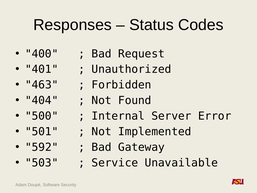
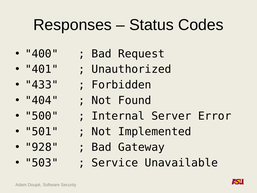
463: 463 -> 433 (42, 85)
592: 592 -> 928 (42, 147)
